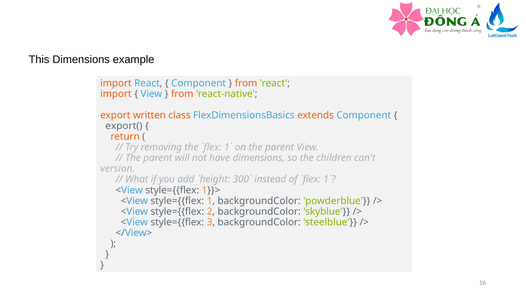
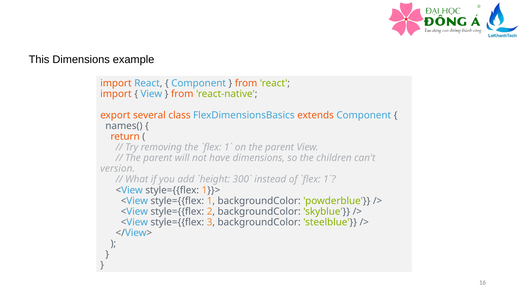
written: written -> several (149, 115)
export(: export( -> names( (124, 126)
